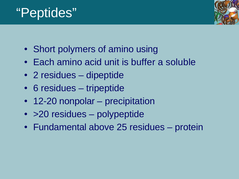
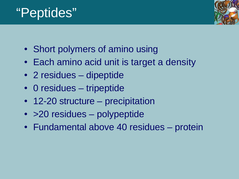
buffer: buffer -> target (143, 62)
soluble: soluble -> density (181, 62)
6: 6 -> 0 (36, 88)
nonpolar: nonpolar -> structure (77, 101)
25: 25 -> 40 (122, 127)
